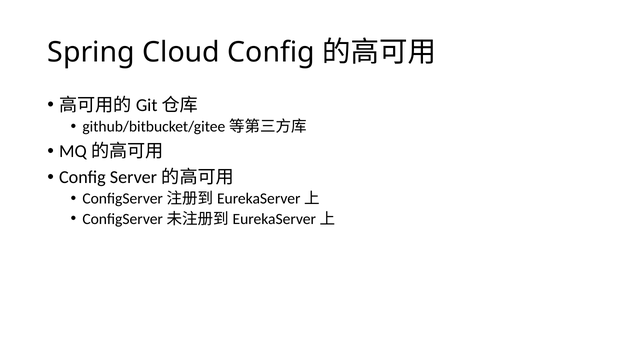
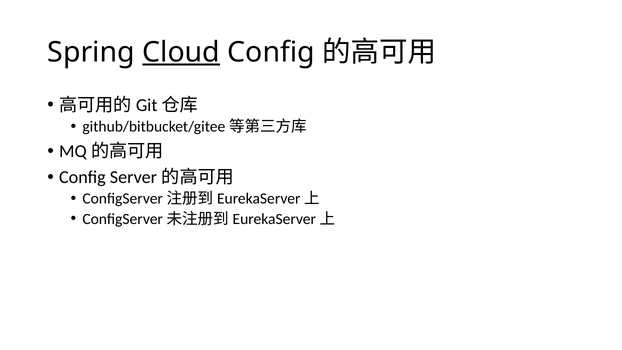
Cloud underline: none -> present (181, 52)
